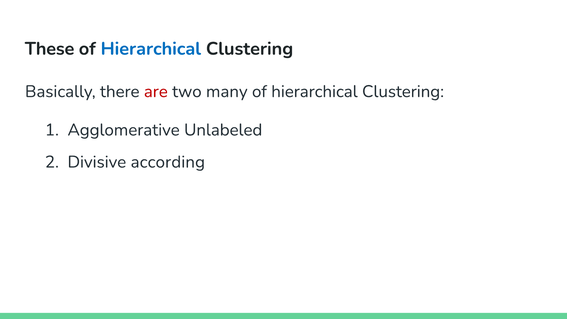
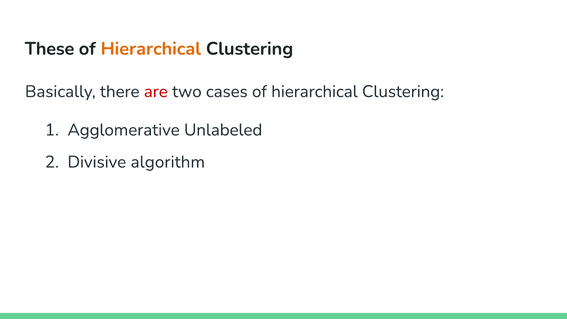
Hierarchical colour: blue -> orange (151, 49)
many: many -> cases (227, 91)
according: according -> algorithm (168, 162)
